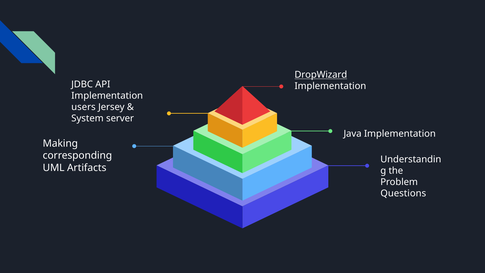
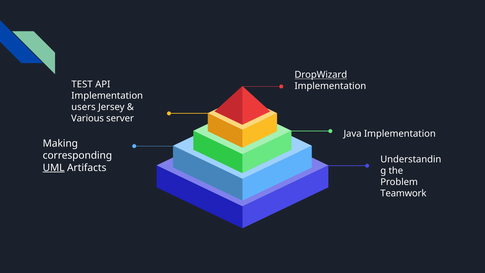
JDBC: JDBC -> TEST (82, 84)
System: System -> Various (88, 118)
UML underline: none -> present (54, 168)
Questions: Questions -> Teamwork (403, 193)
